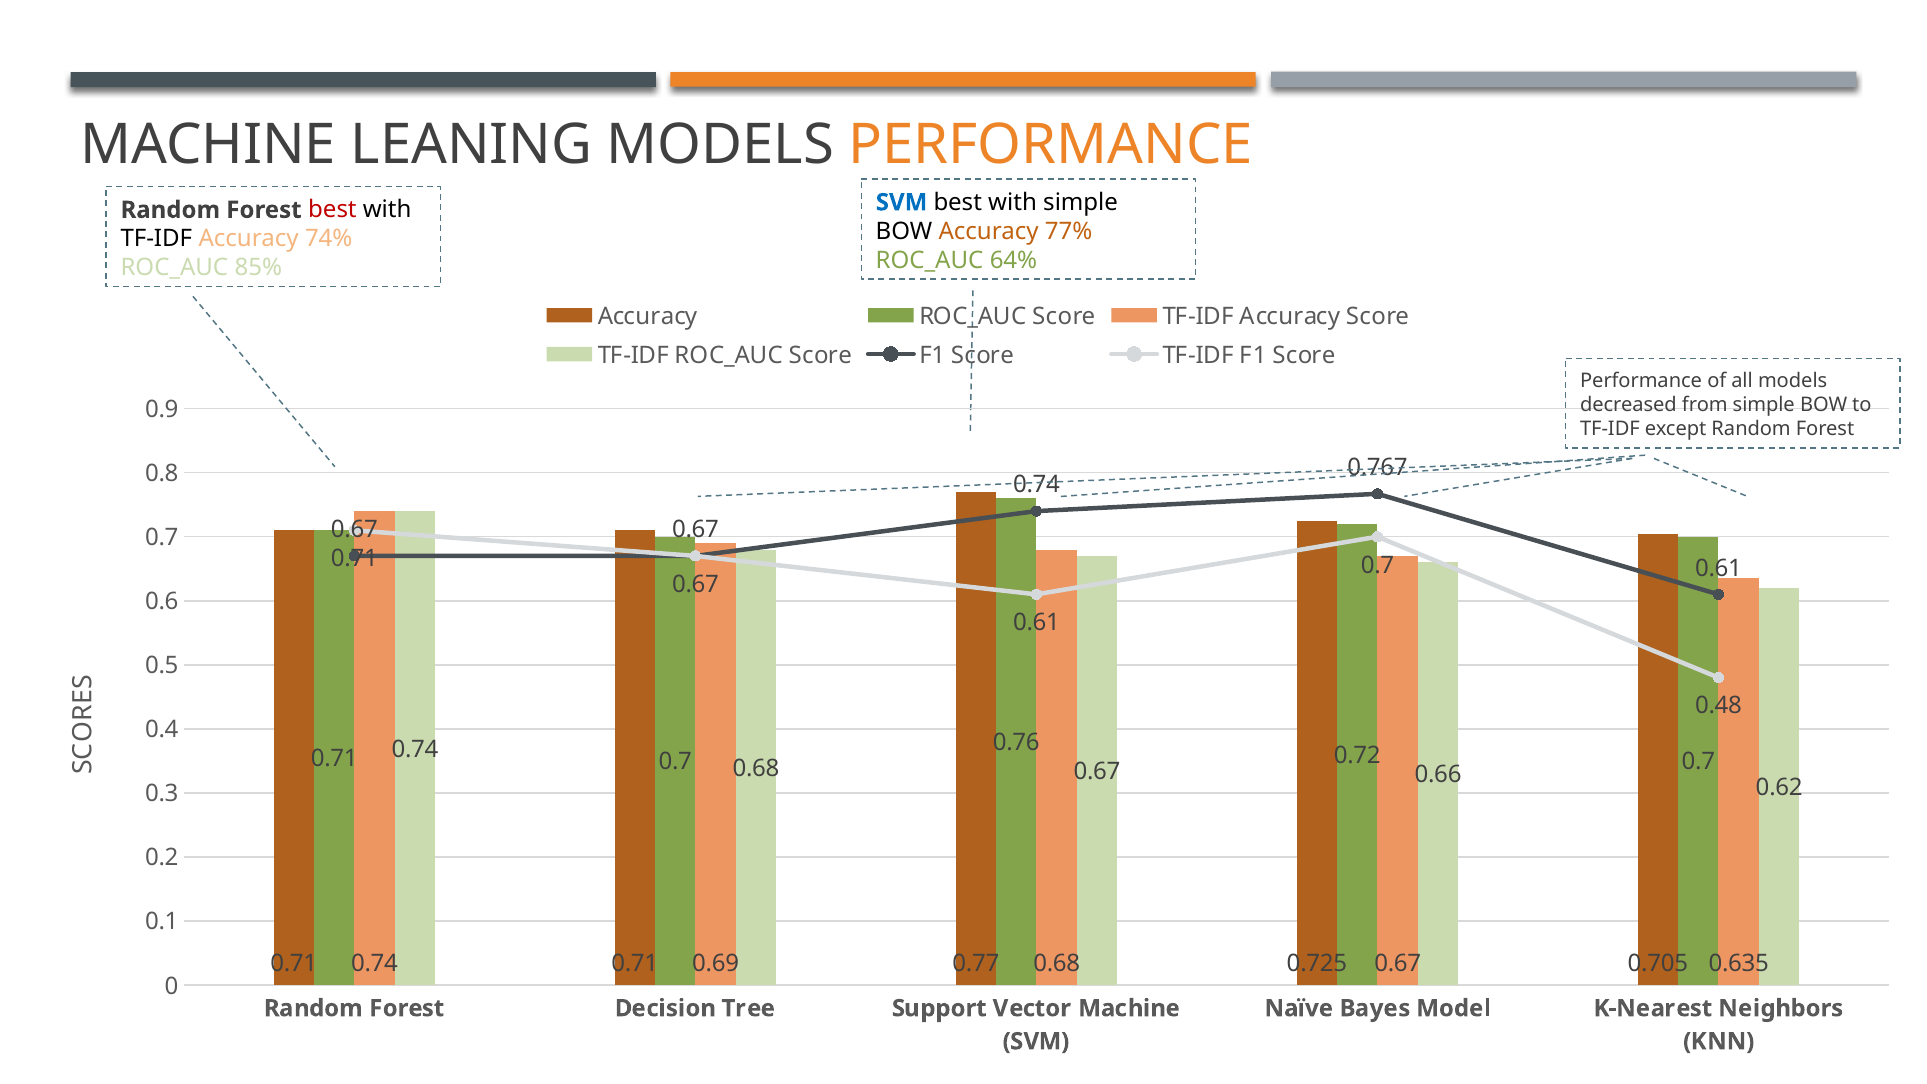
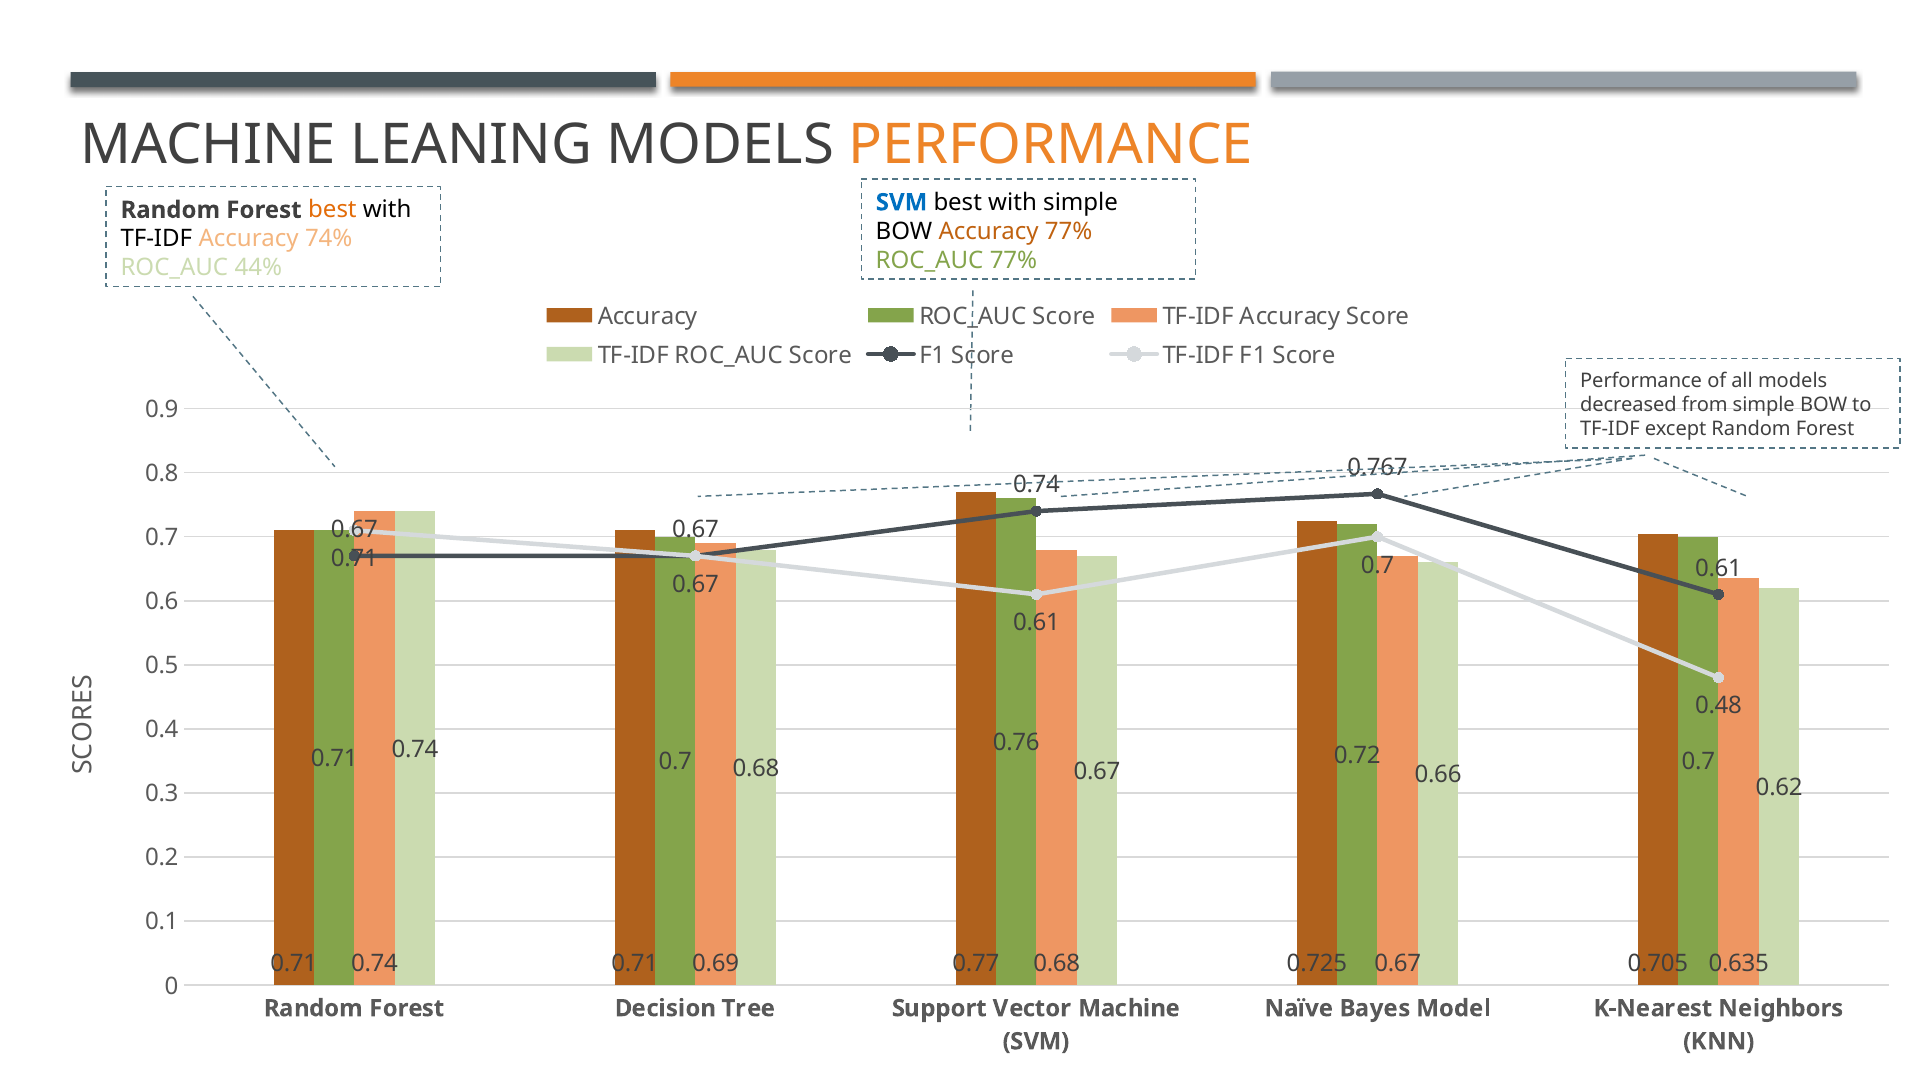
best colour: red -> orange (332, 210)
ROC_AUC 64%: 64% -> 77% (1013, 260)
85%: 85% -> 44% (258, 268)
